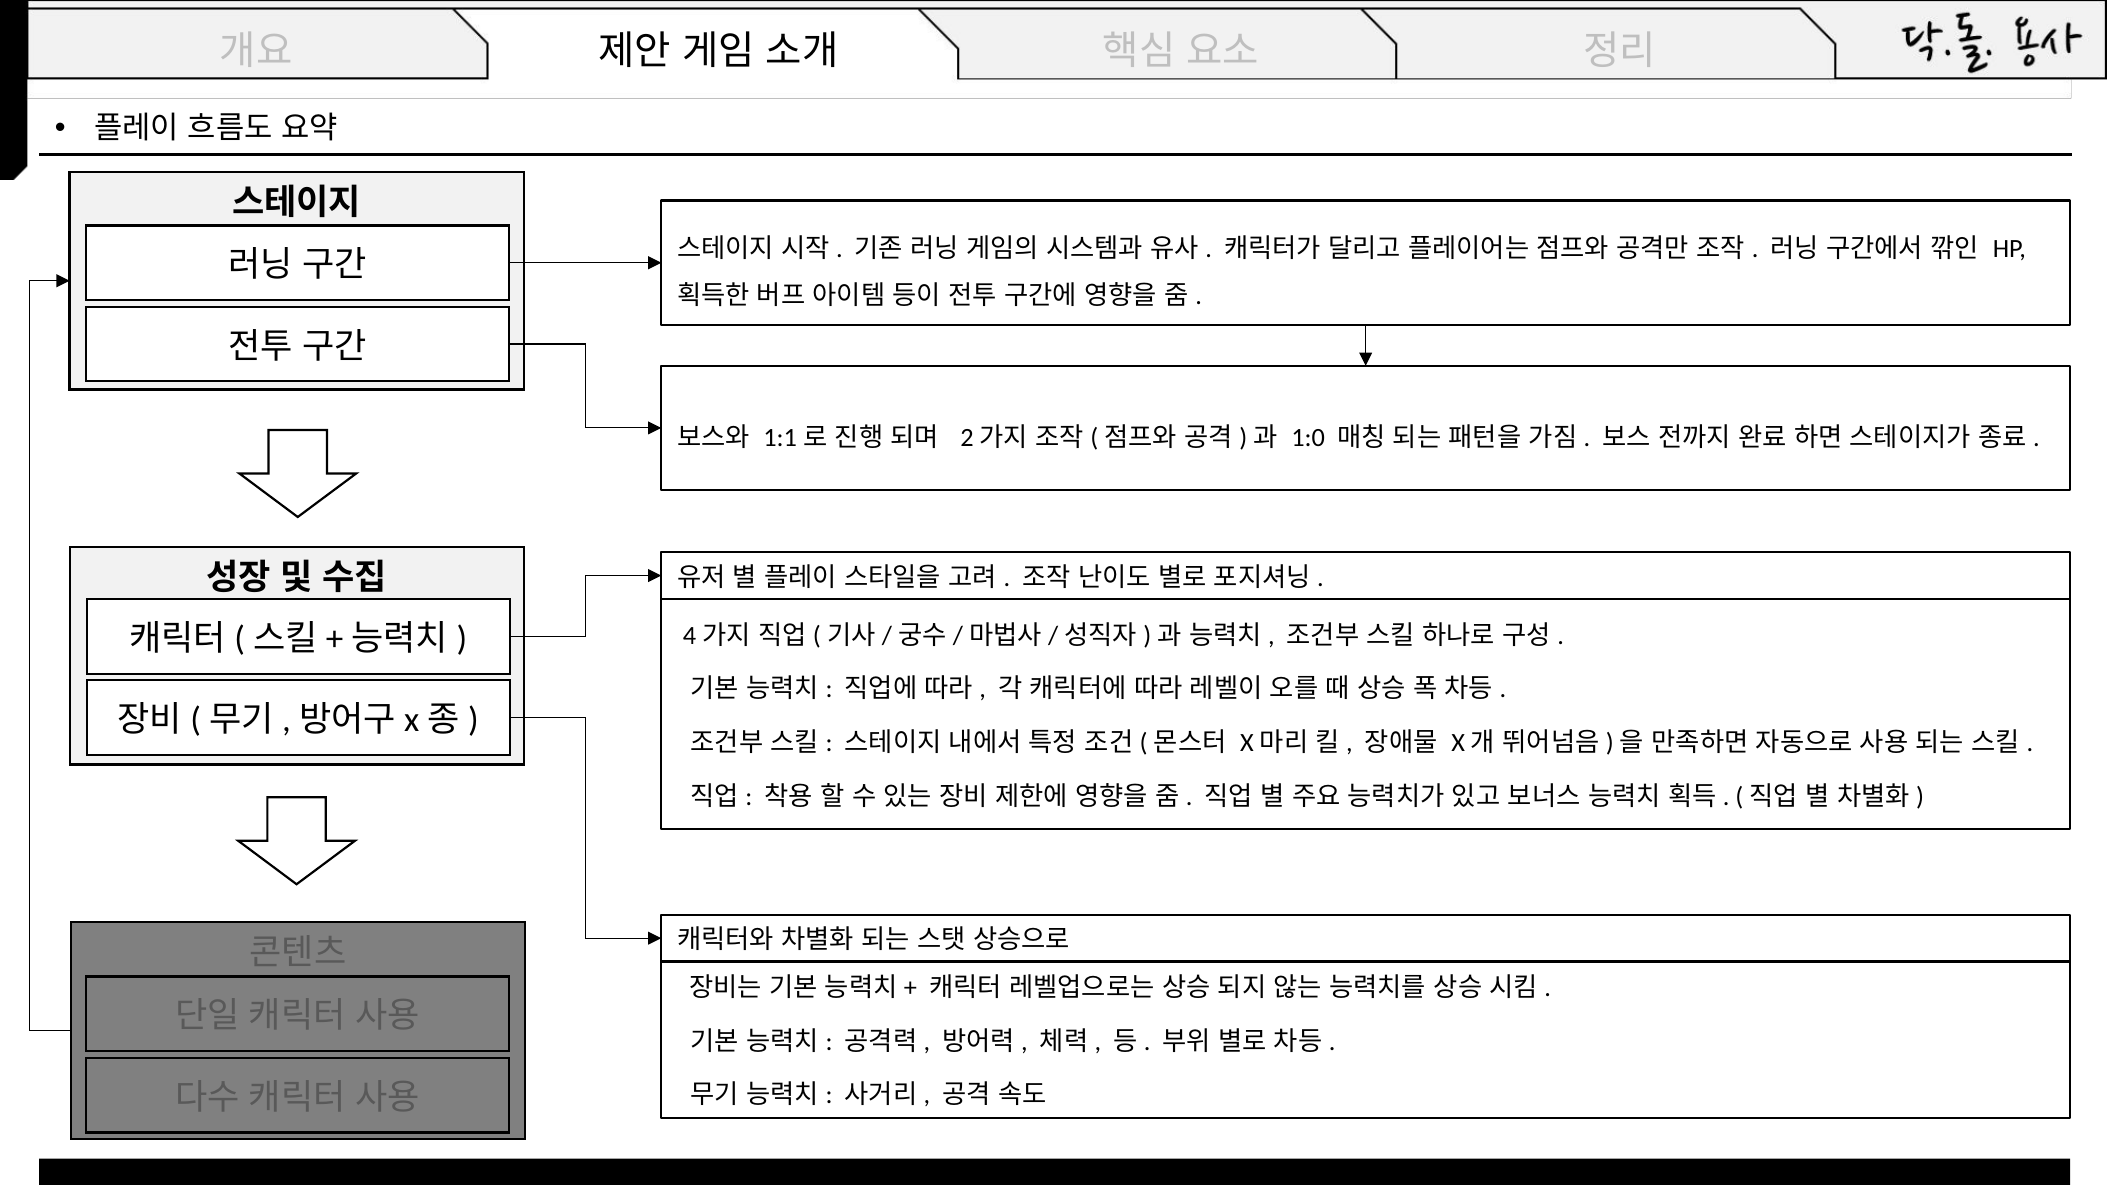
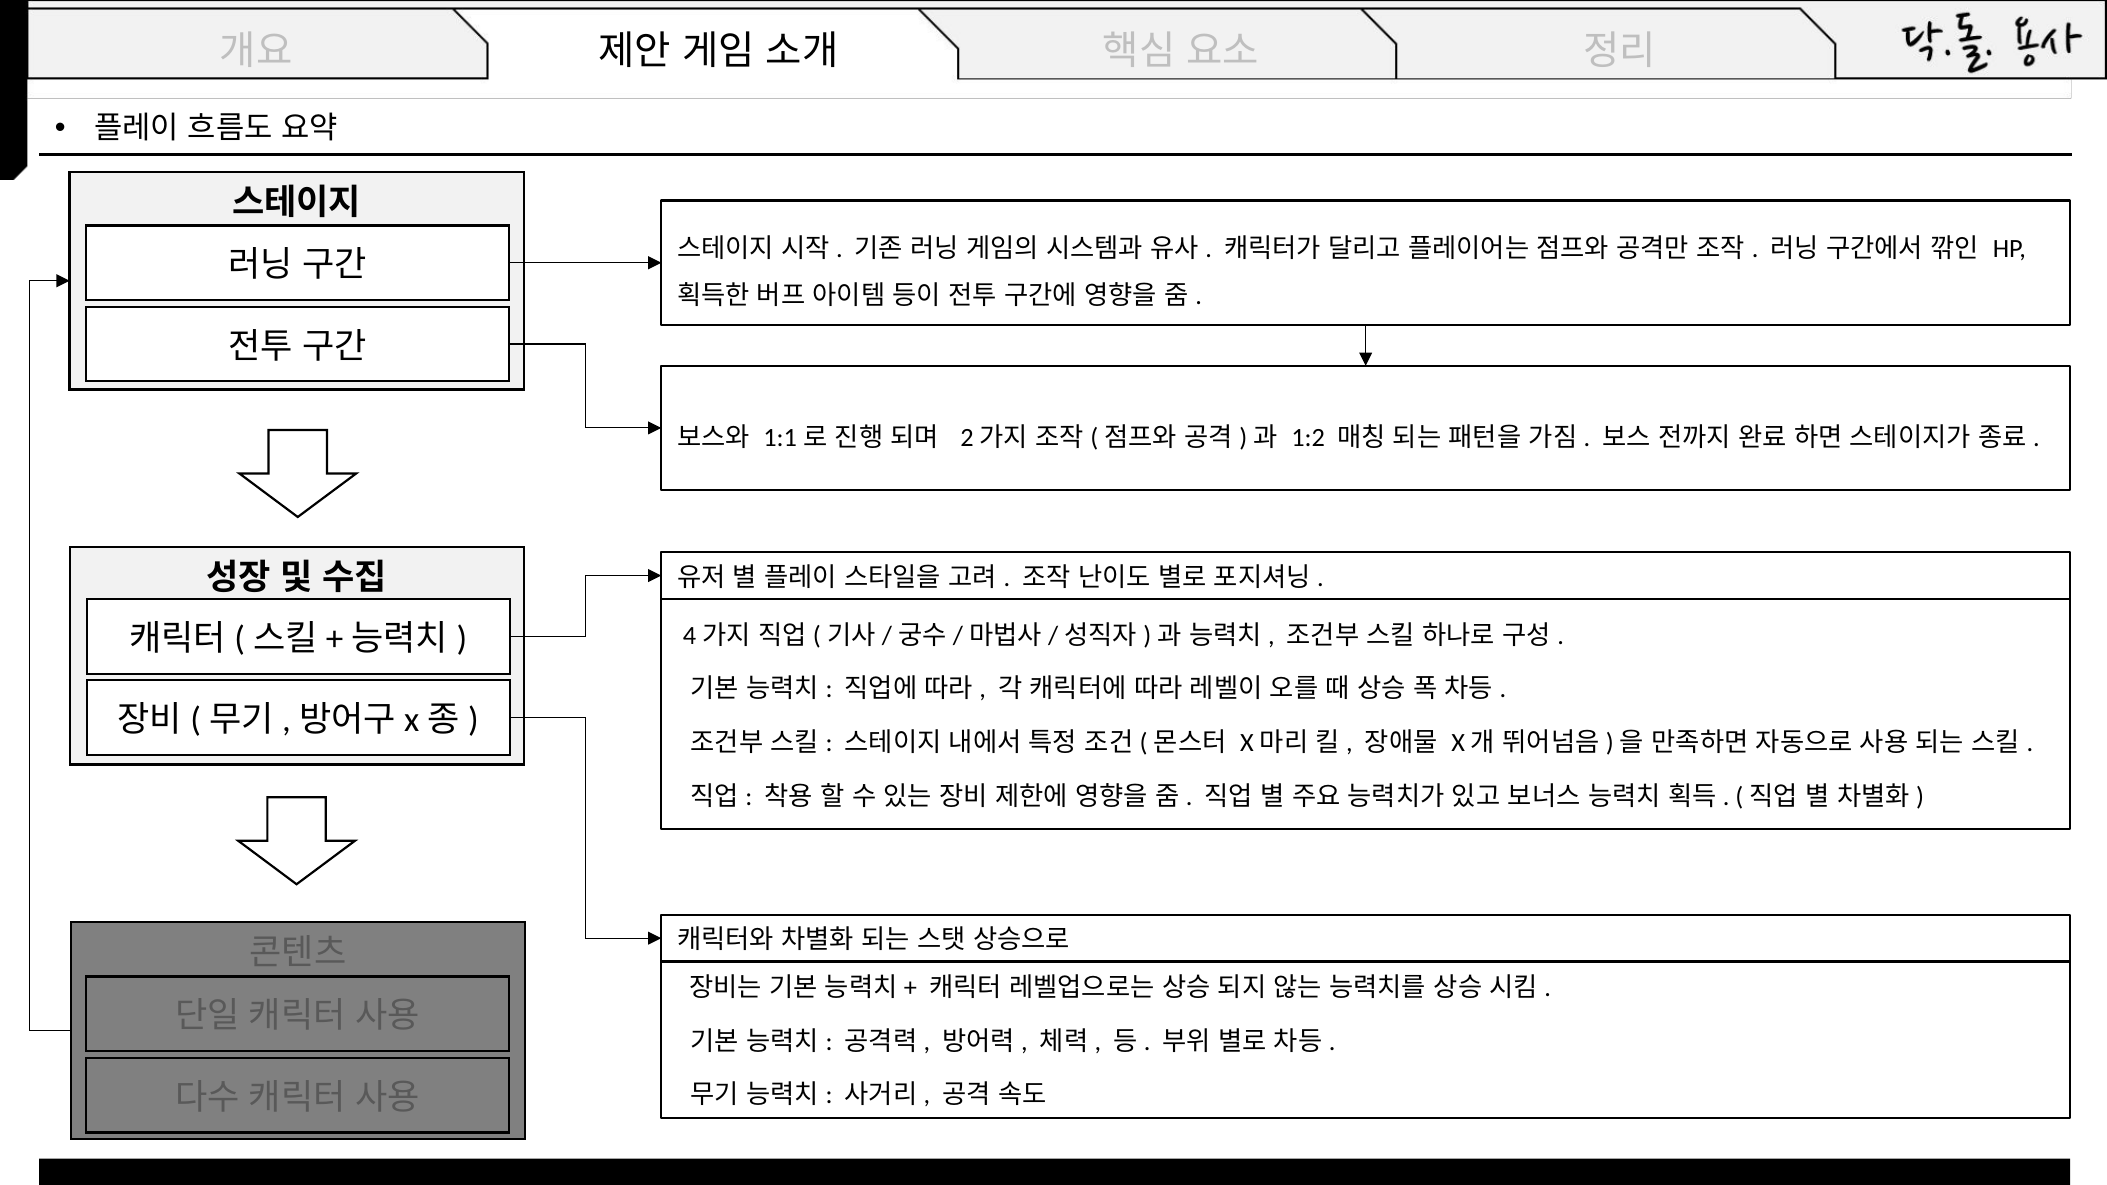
1:0: 1:0 -> 1:2 (1308, 438)
